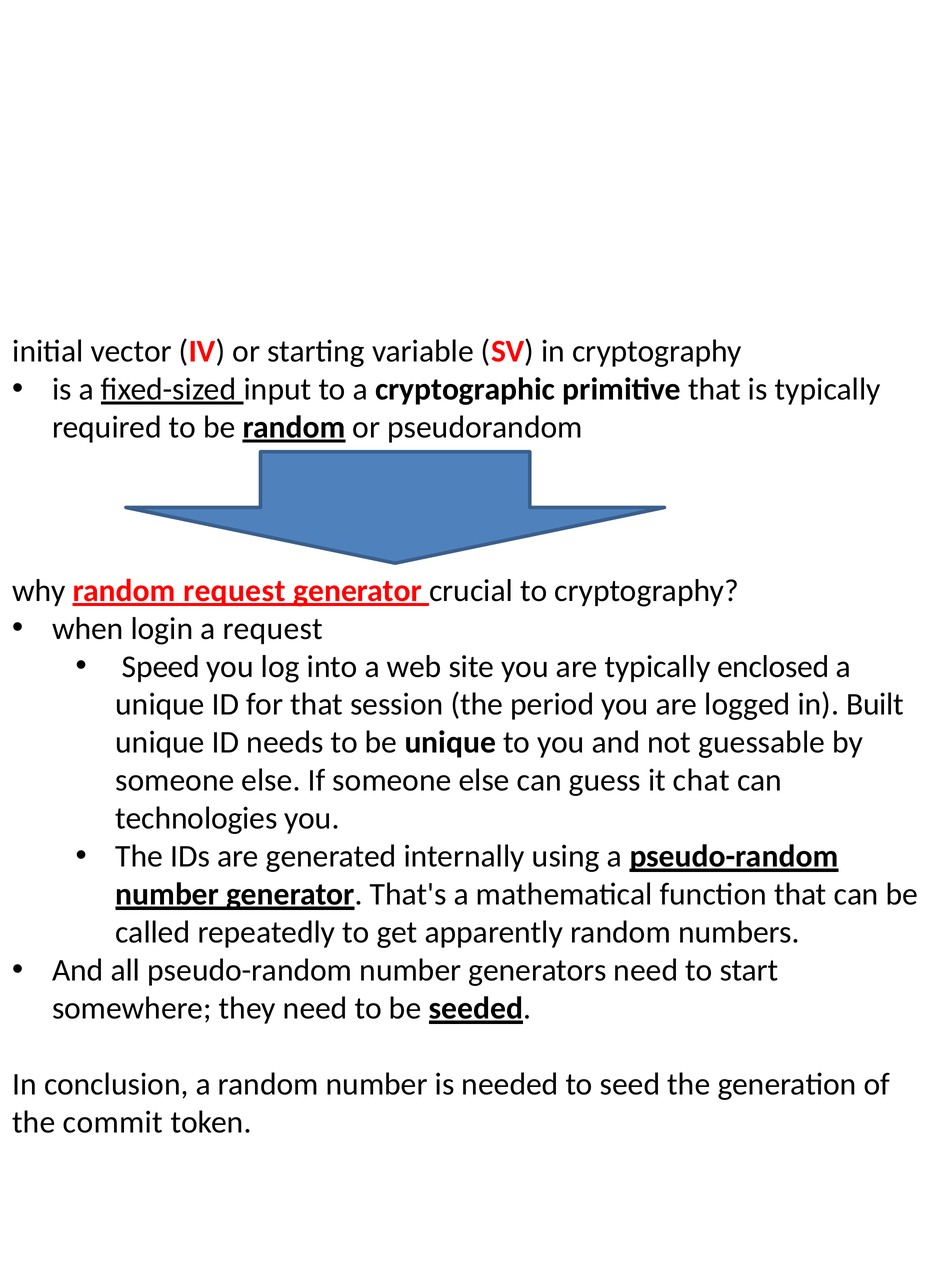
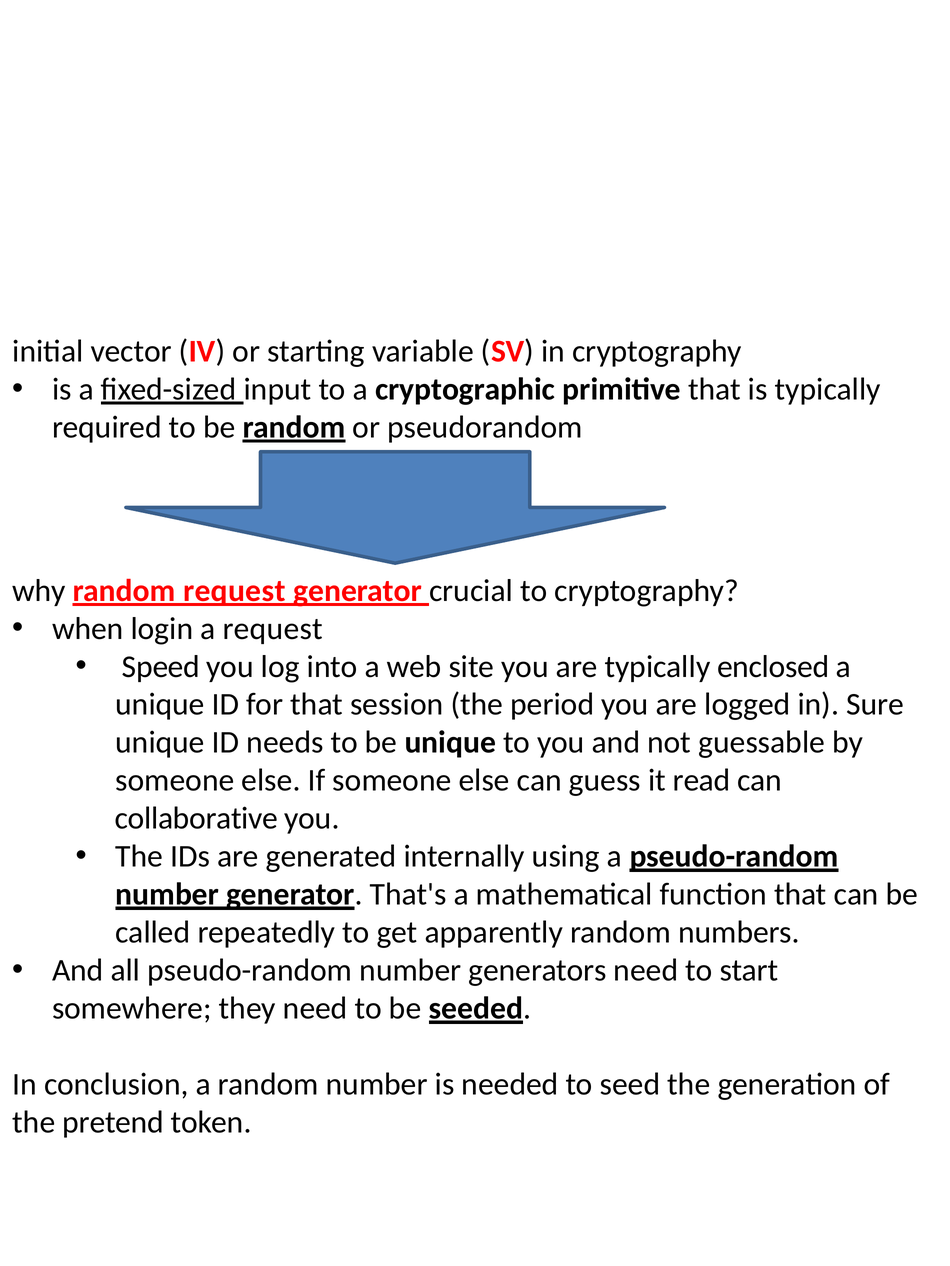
Built: Built -> Sure (875, 705)
chat: chat -> read (702, 781)
technologies: technologies -> collaborative (196, 819)
commit: commit -> pretend (113, 1123)
